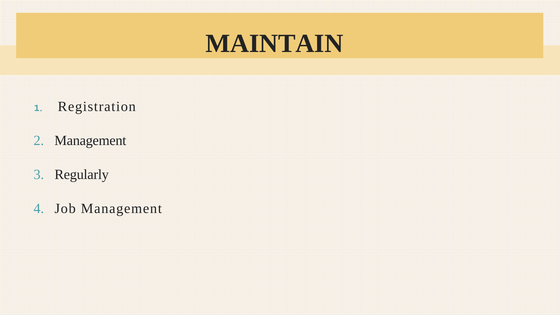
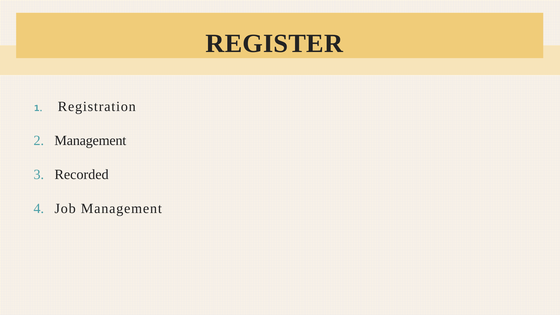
MAINTAIN: MAINTAIN -> REGISTER (274, 43)
Regularly: Regularly -> Recorded (82, 174)
